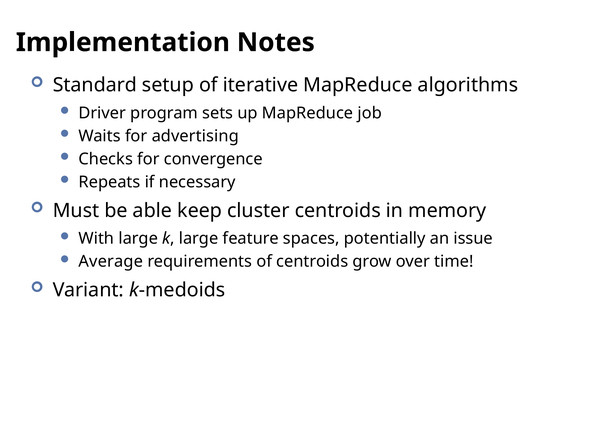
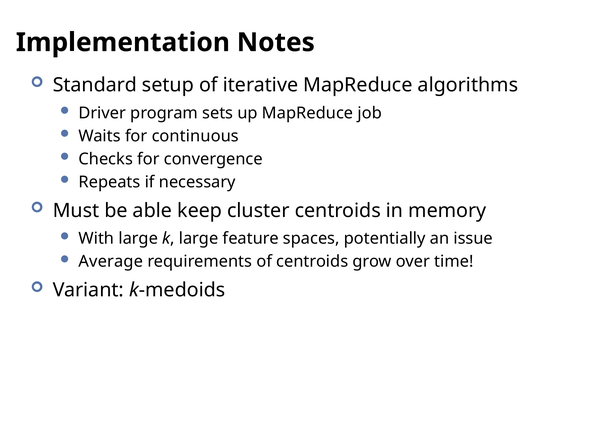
advertising: advertising -> continuous (195, 136)
